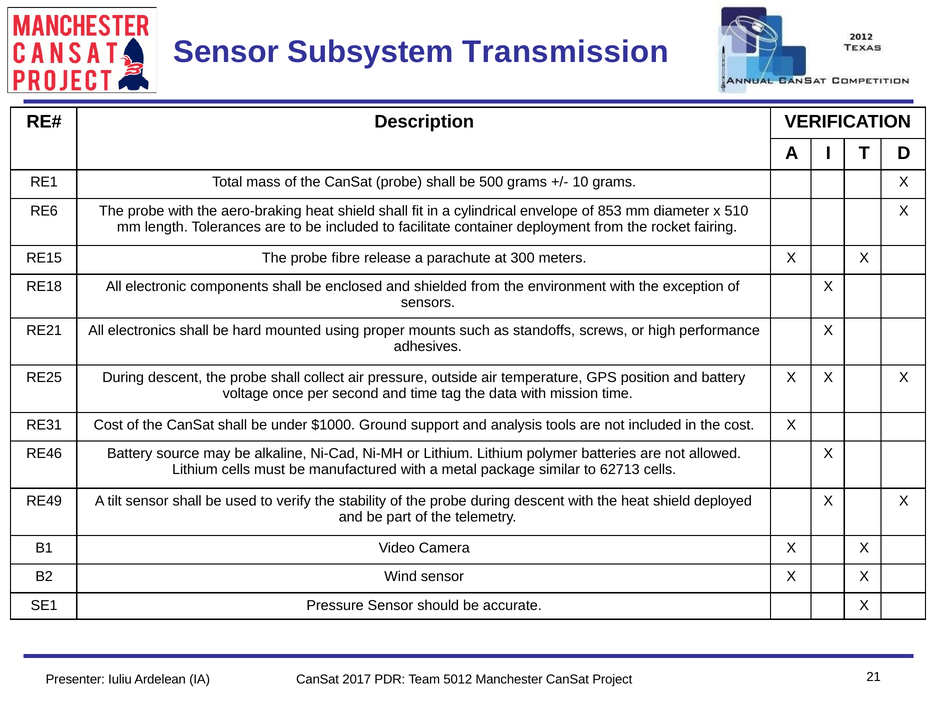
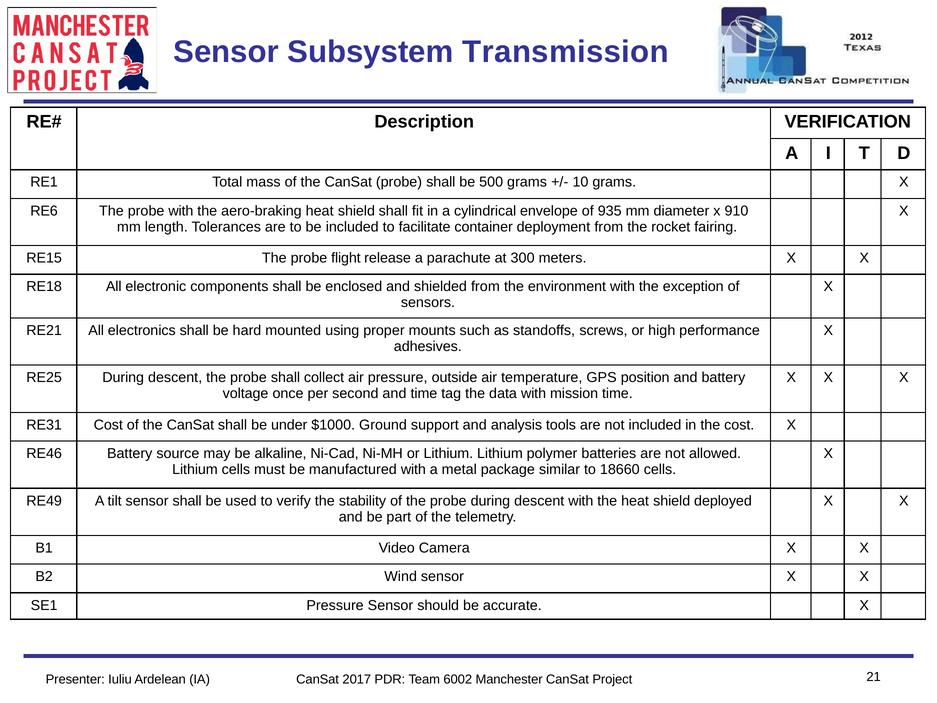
853: 853 -> 935 (610, 211)
510: 510 -> 910 (736, 211)
fibre: fibre -> flight (346, 258)
62713: 62713 -> 18660 (620, 469)
5012: 5012 -> 6002 (458, 679)
